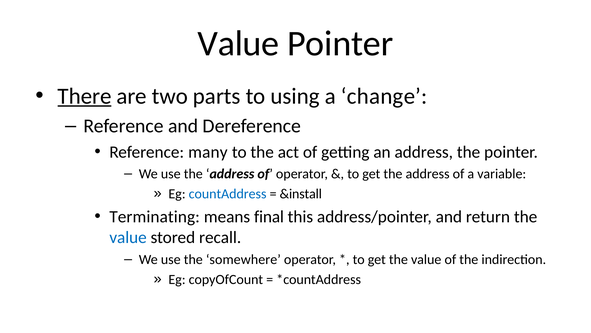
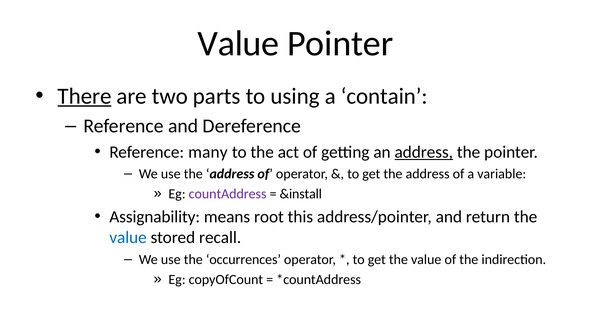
change: change -> contain (384, 96)
address underline: none -> present (424, 152)
countAddress colour: blue -> purple (228, 194)
Terminating: Terminating -> Assignability (155, 217)
final: final -> root (269, 217)
somewhere: somewhere -> occurrences (243, 259)
